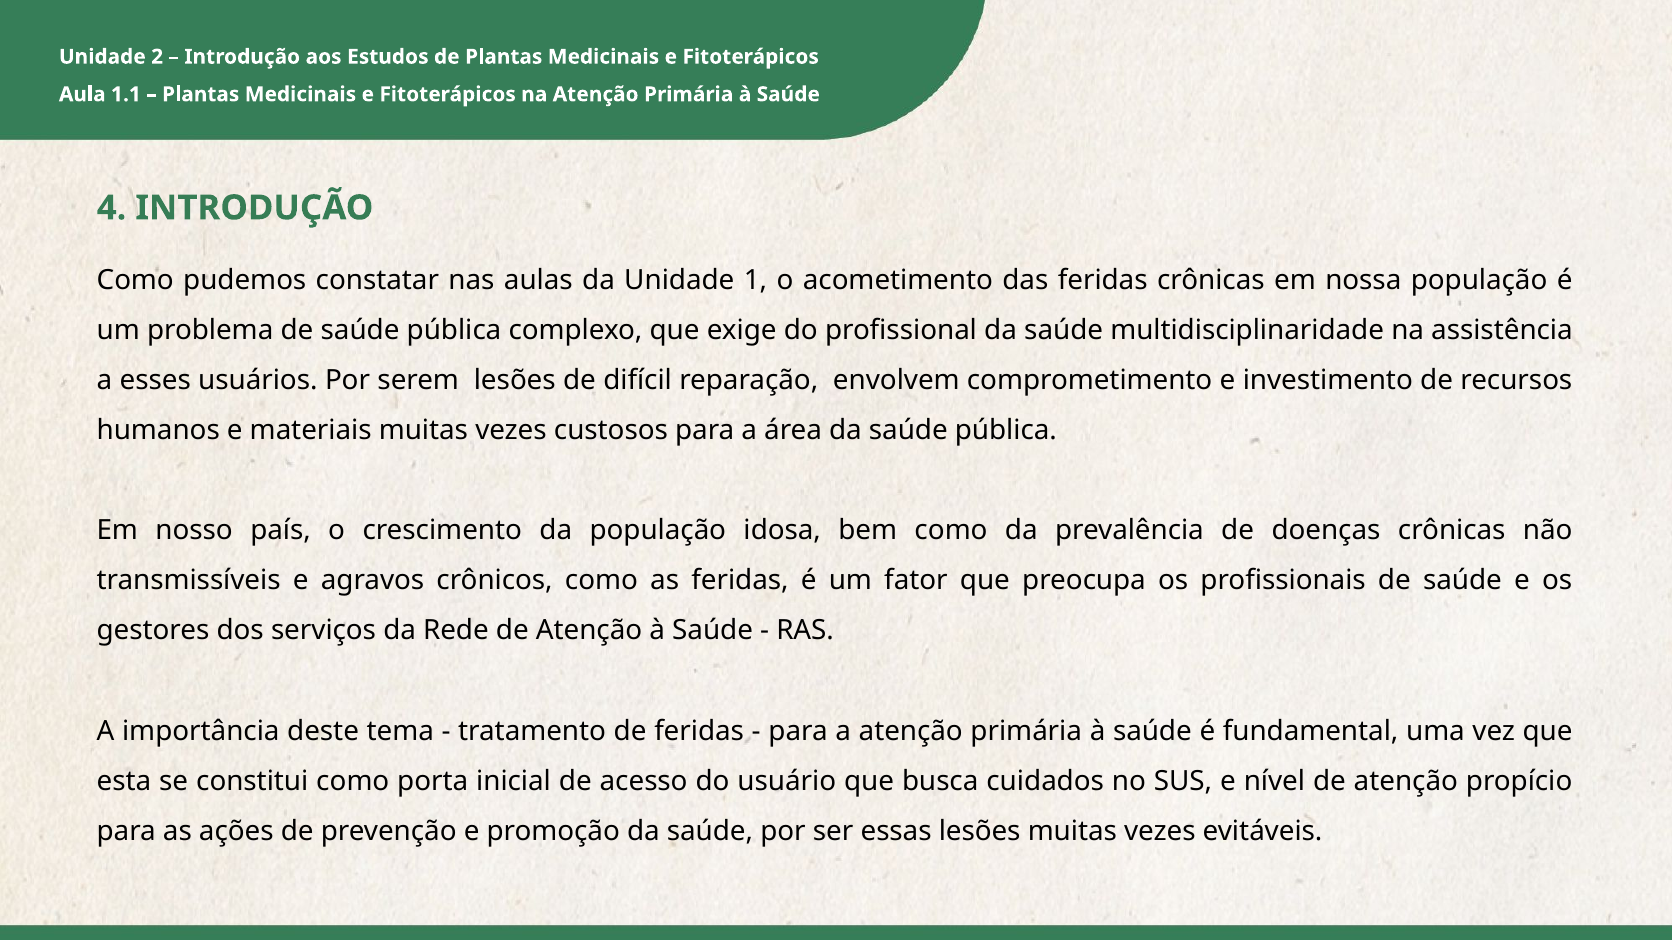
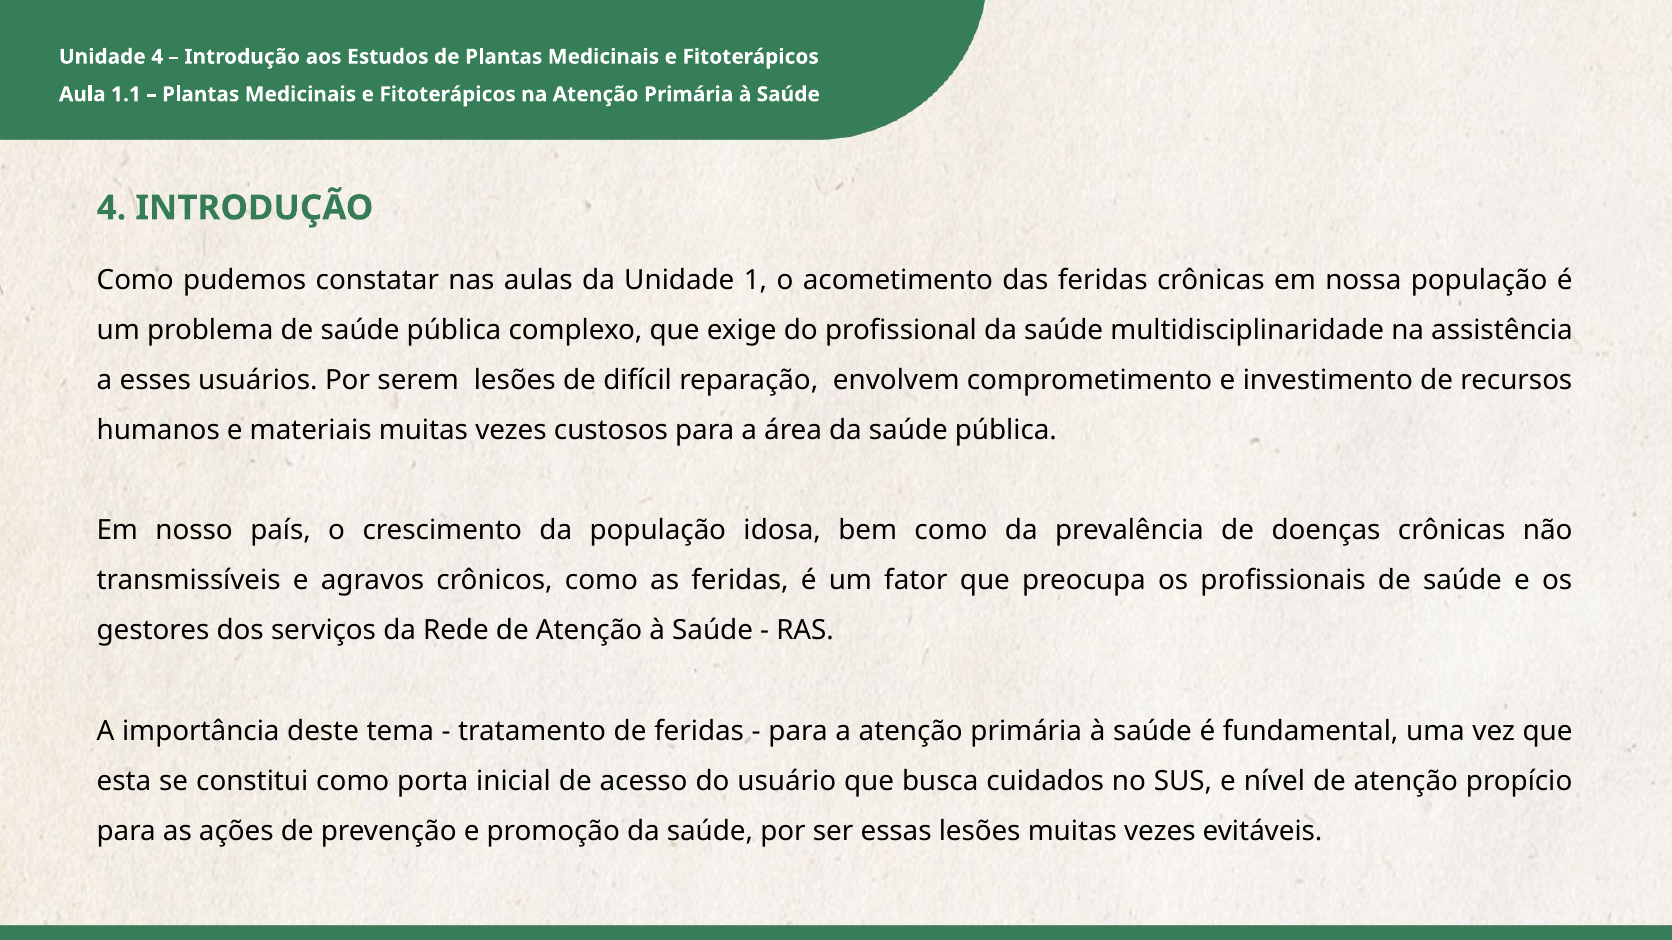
Unidade 2: 2 -> 4 (157, 57)
